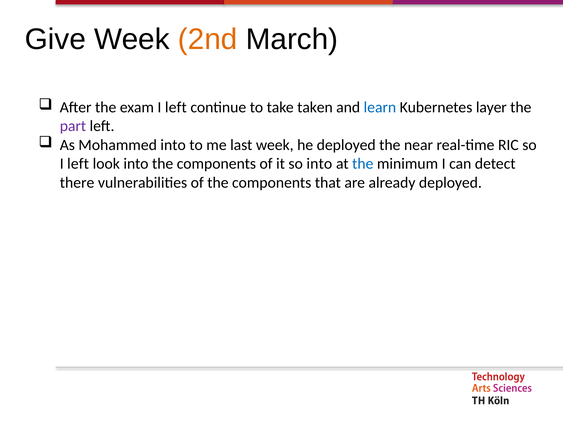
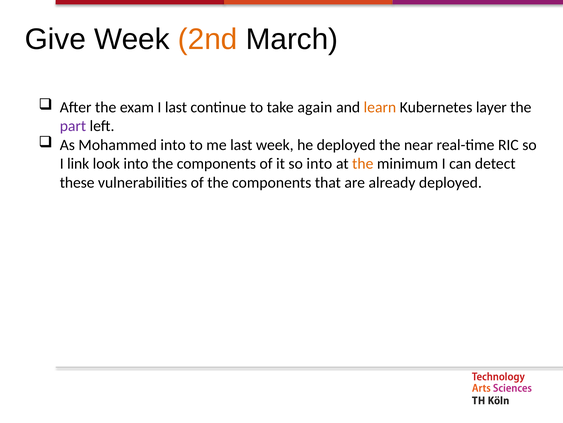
exam I left: left -> last (176, 107)
taken: taken -> again (315, 107)
learn colour: blue -> orange (380, 107)
left: left -> link (78, 163)
the colour: blue -> orange (363, 163)
there: there -> these (77, 182)
